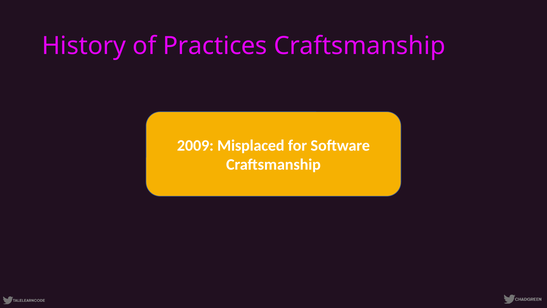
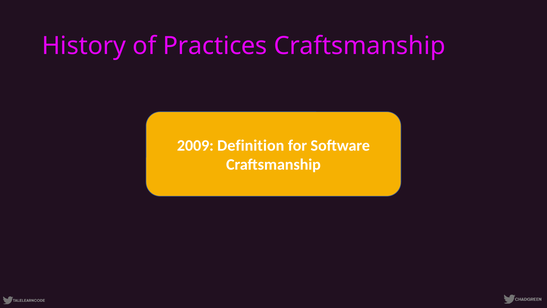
Misplaced: Misplaced -> Definition (251, 145)
